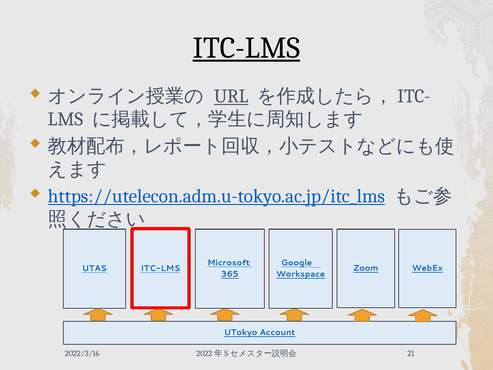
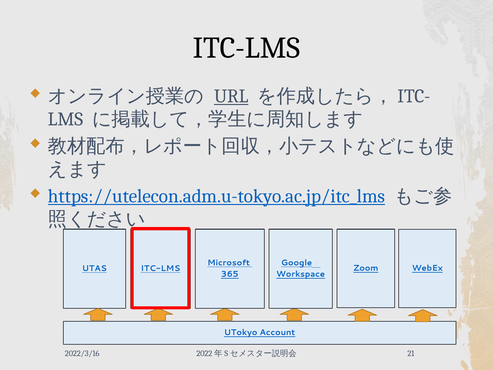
ITC-LMS underline: present -> none (247, 48)
